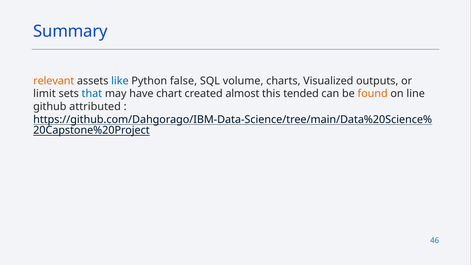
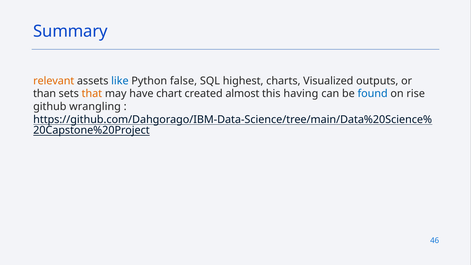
volume: volume -> highest (243, 81)
limit: limit -> than (45, 94)
that colour: blue -> orange (92, 94)
tended: tended -> having (301, 94)
found colour: orange -> blue (373, 94)
line: line -> rise (416, 94)
attributed: attributed -> wrangling (95, 107)
